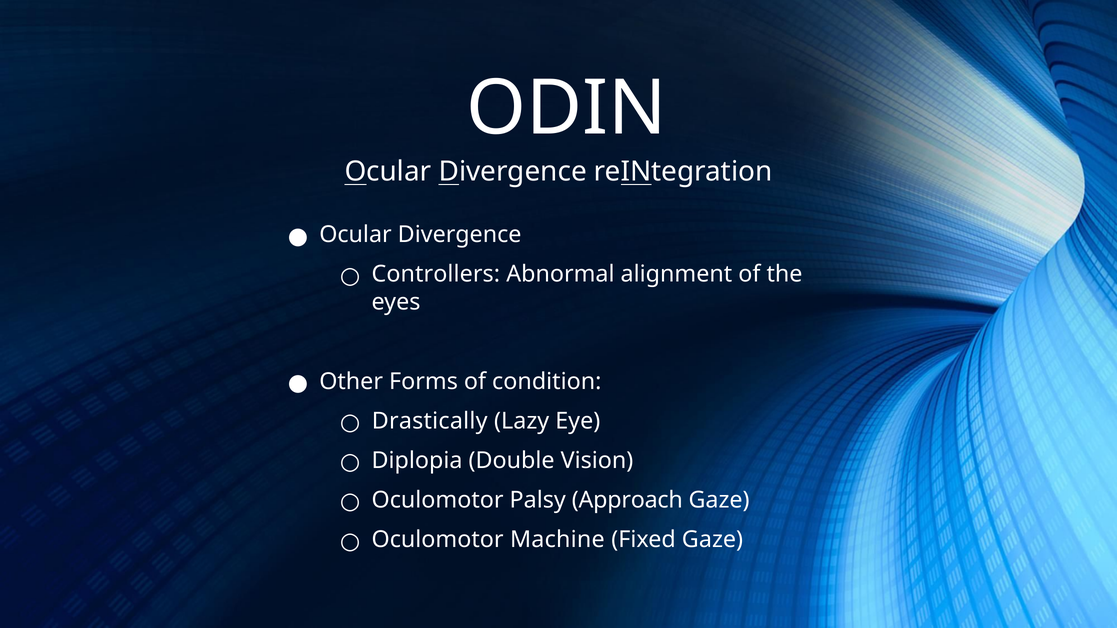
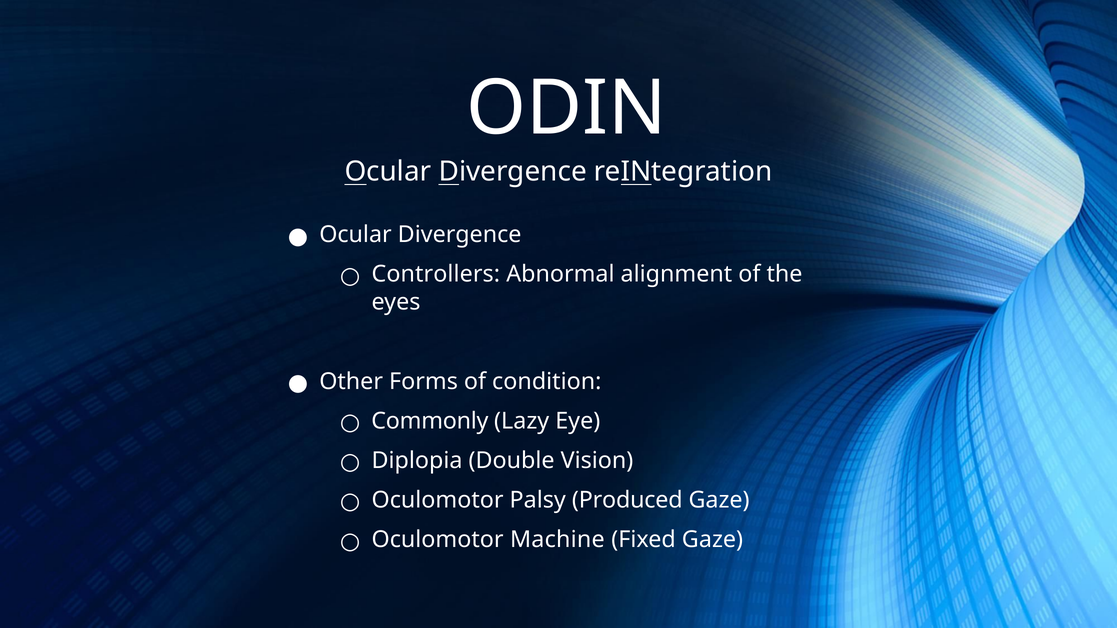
Drastically: Drastically -> Commonly (430, 421)
Approach: Approach -> Produced (627, 500)
